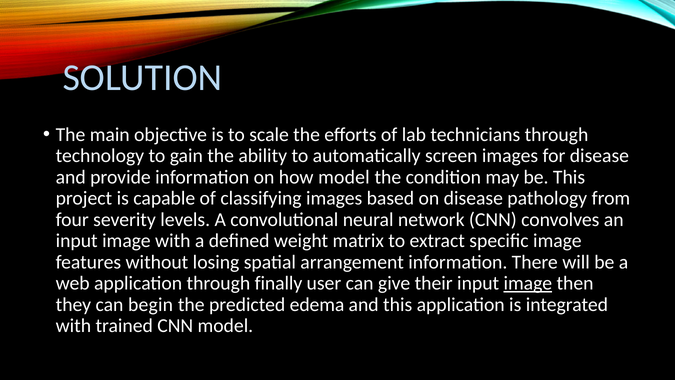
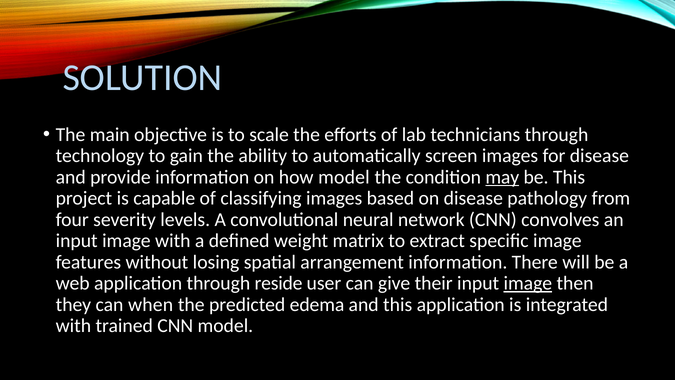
may underline: none -> present (502, 177)
finally: finally -> reside (279, 283)
begin: begin -> when (151, 304)
